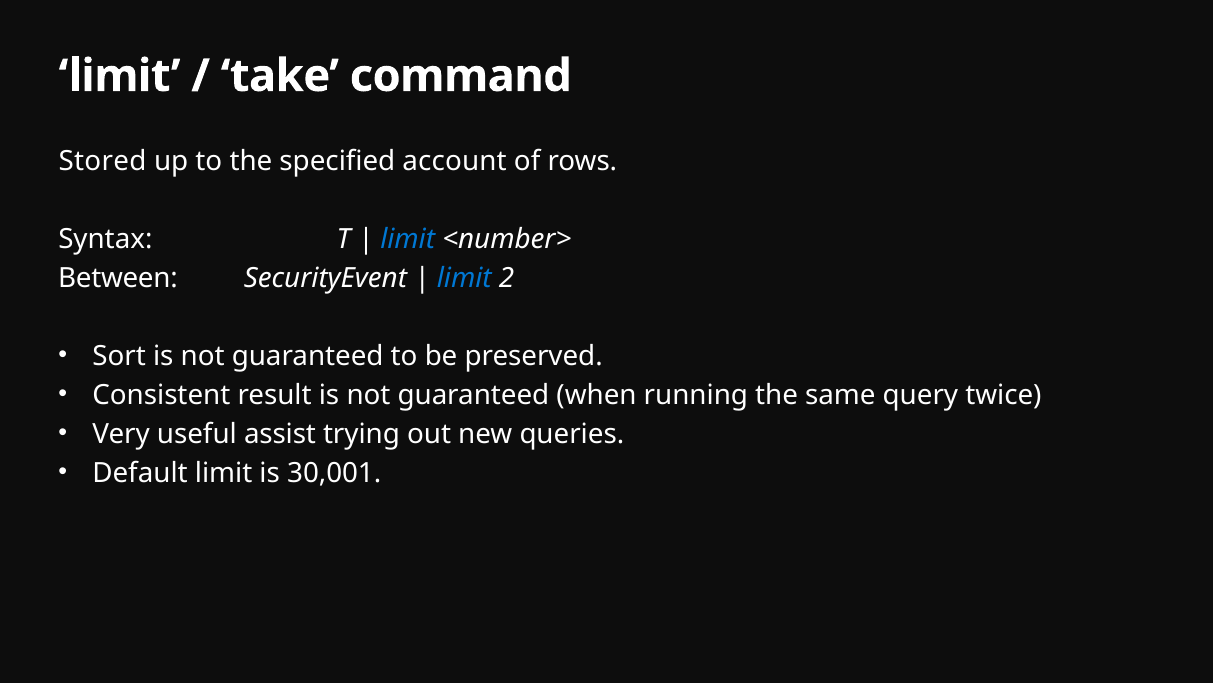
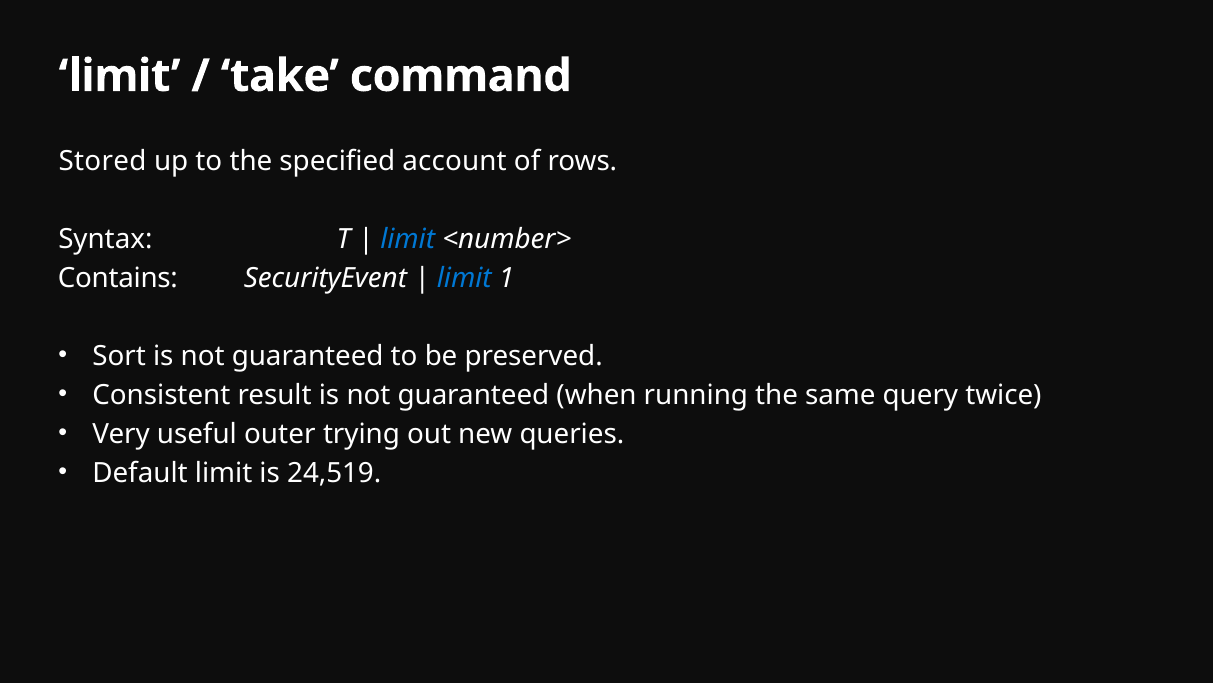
Between: Between -> Contains (118, 278)
2: 2 -> 1 (506, 278)
assist: assist -> outer (280, 434)
30,001: 30,001 -> 24,519 (334, 472)
